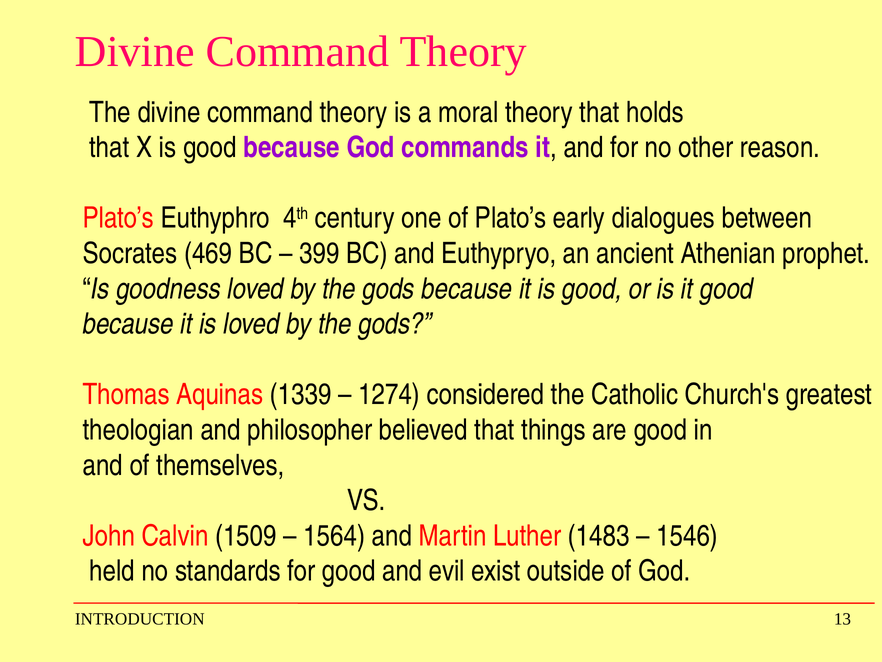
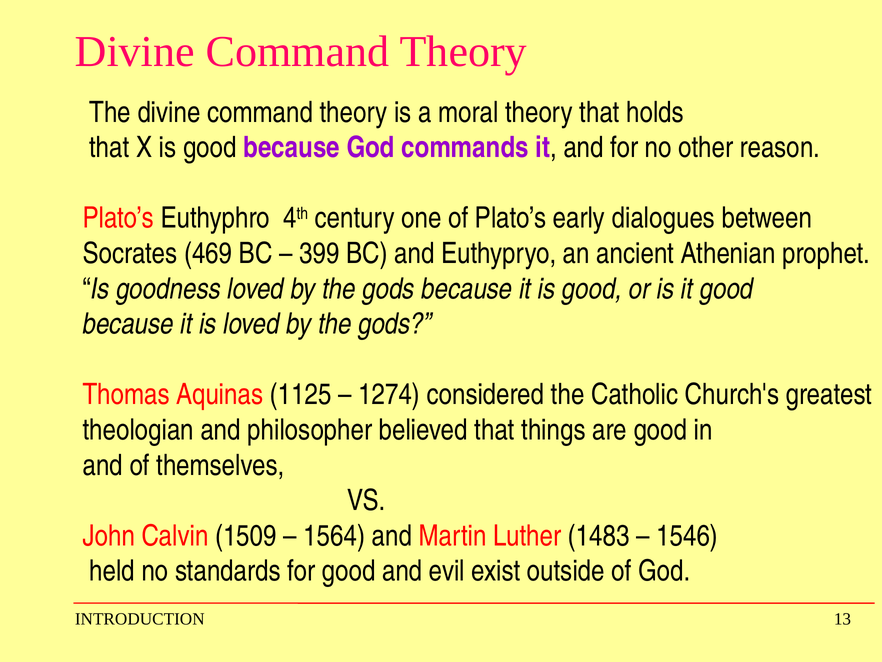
1339: 1339 -> 1125 (301, 394)
